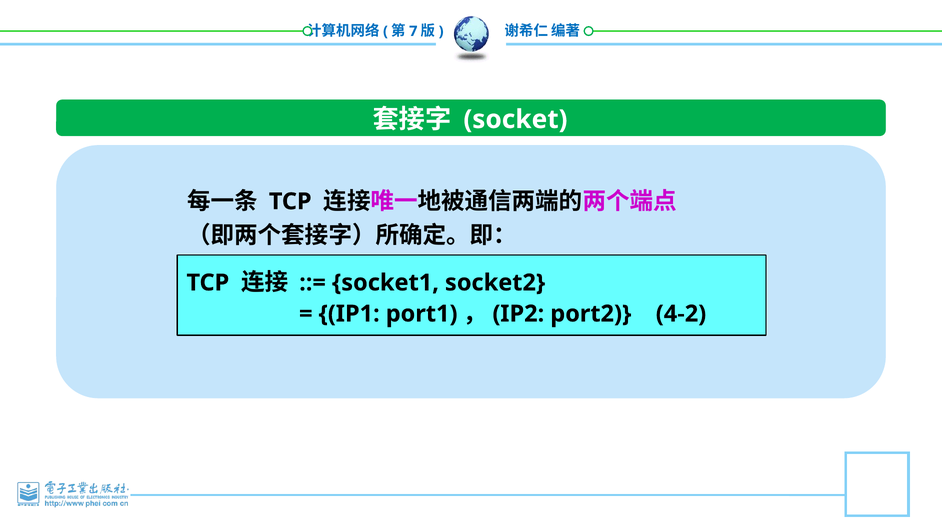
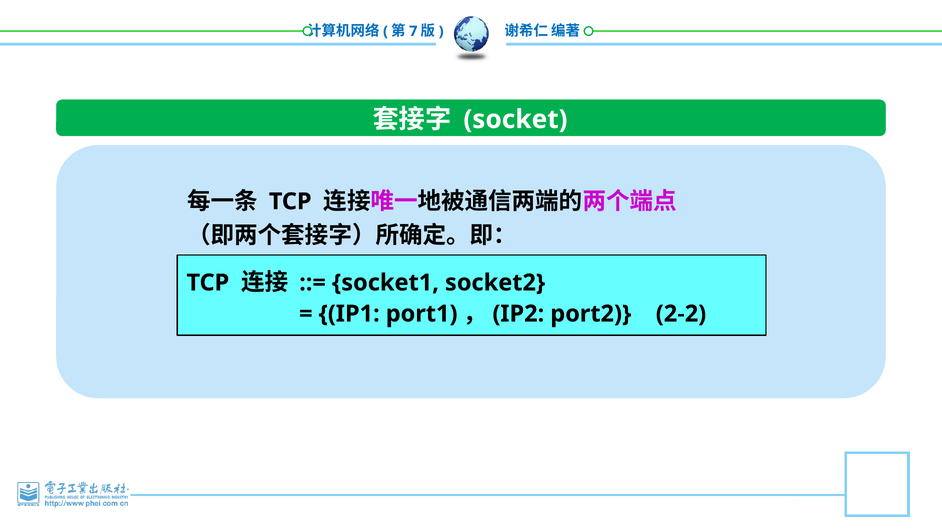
4-2: 4-2 -> 2-2 (681, 314)
